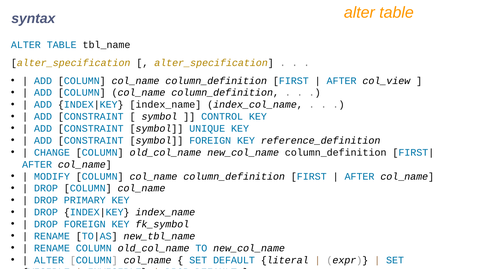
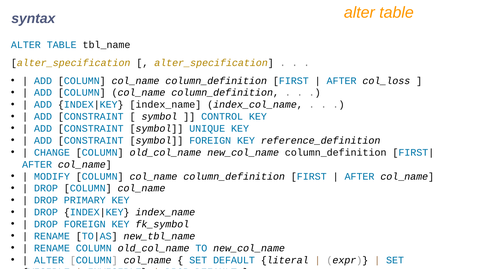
col_view: col_view -> col_loss (386, 81)
